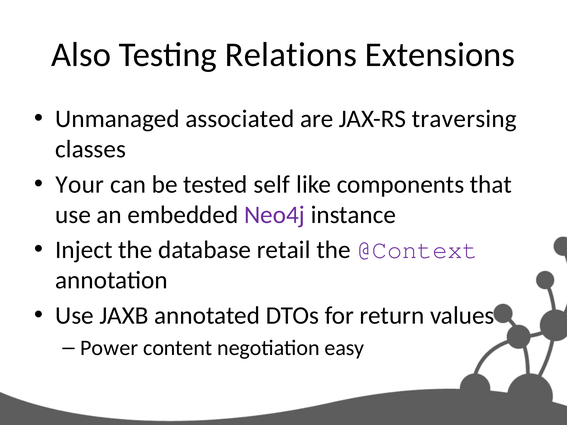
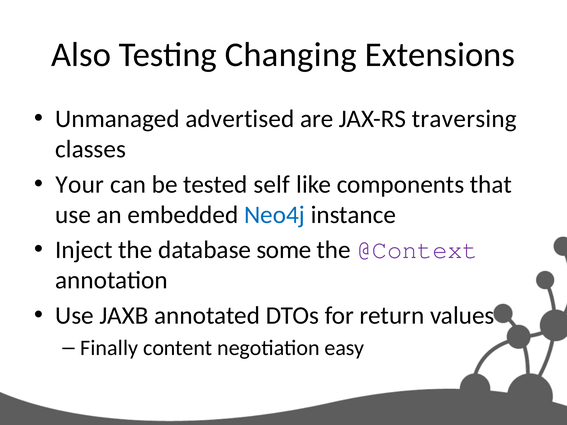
Relations: Relations -> Changing (291, 55)
associated: associated -> advertised (240, 119)
Neo4j colour: purple -> blue (274, 215)
retail: retail -> some (284, 250)
Power: Power -> Finally (109, 348)
